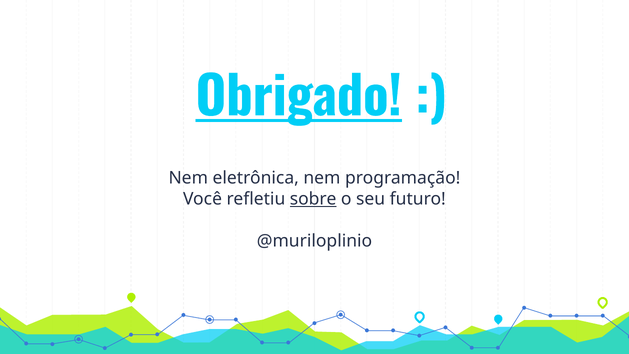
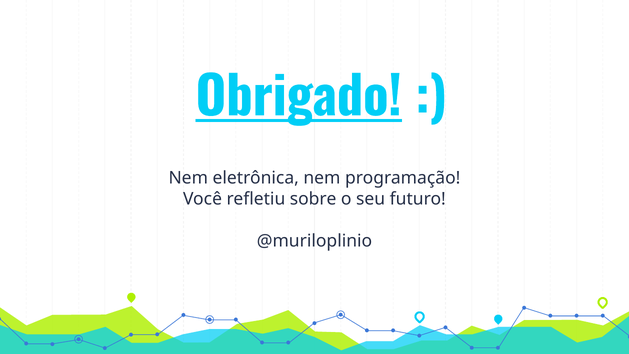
sobre underline: present -> none (313, 199)
